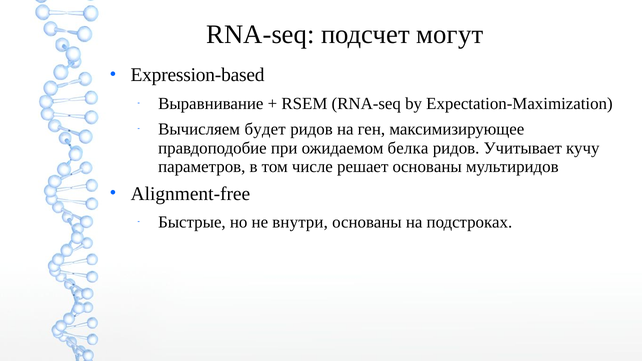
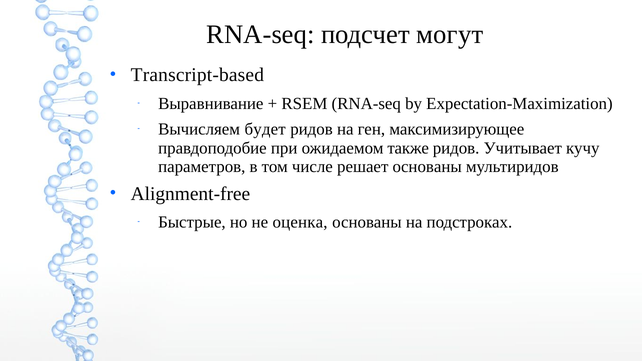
Expression-based: Expression-based -> Transcript-based (197, 75)
белка: белка -> также (408, 148)
внутри: внутри -> оценка (300, 222)
